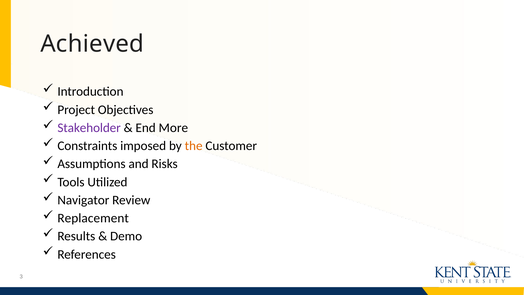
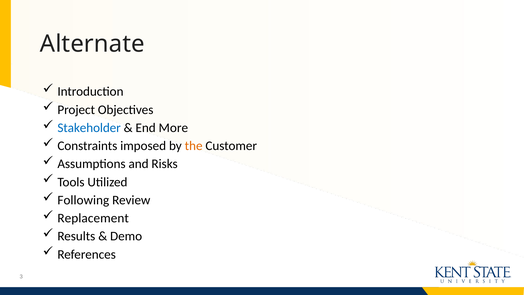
Achieved: Achieved -> Alternate (92, 44)
Stakeholder colour: purple -> blue (89, 128)
Navigator: Navigator -> Following (83, 200)
